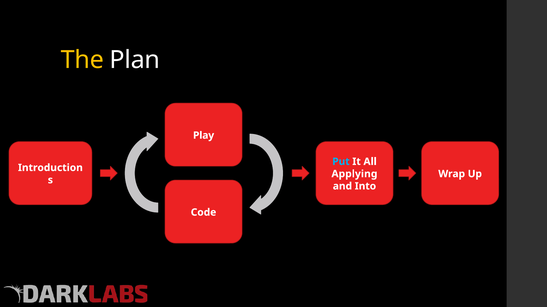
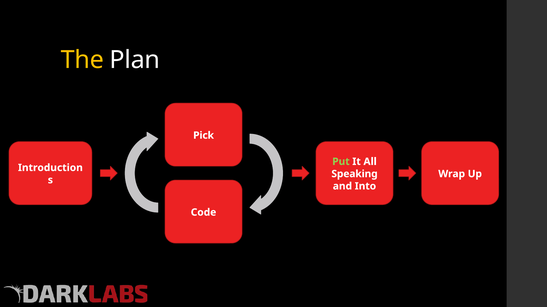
Play: Play -> Pick (204, 136)
Put colour: light blue -> light green (341, 162)
Applying: Applying -> Speaking (355, 174)
